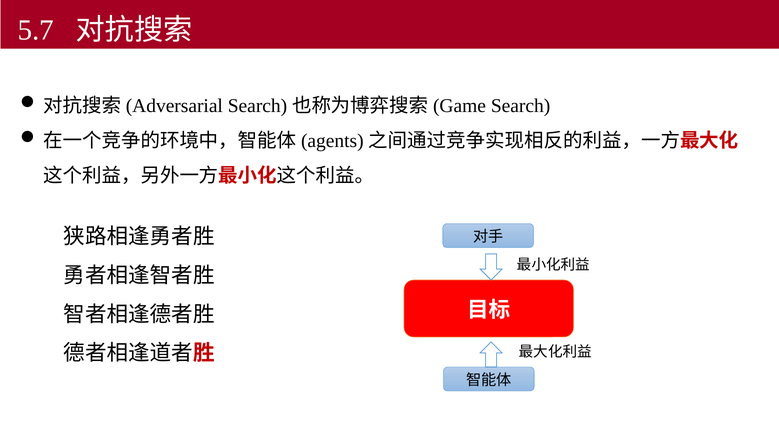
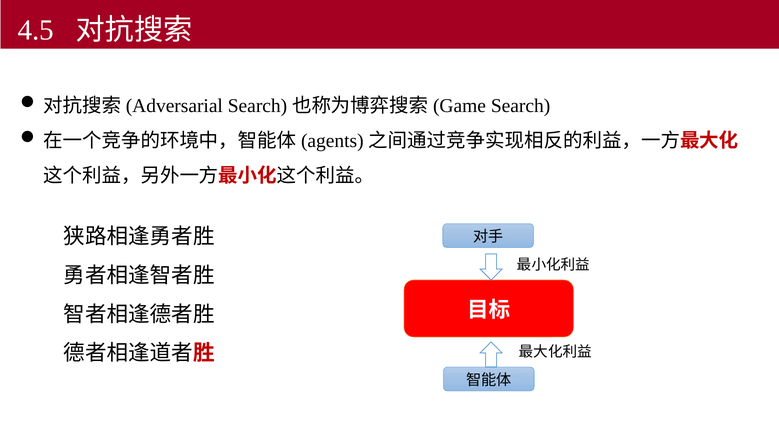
5.7: 5.7 -> 4.5 (36, 30)
